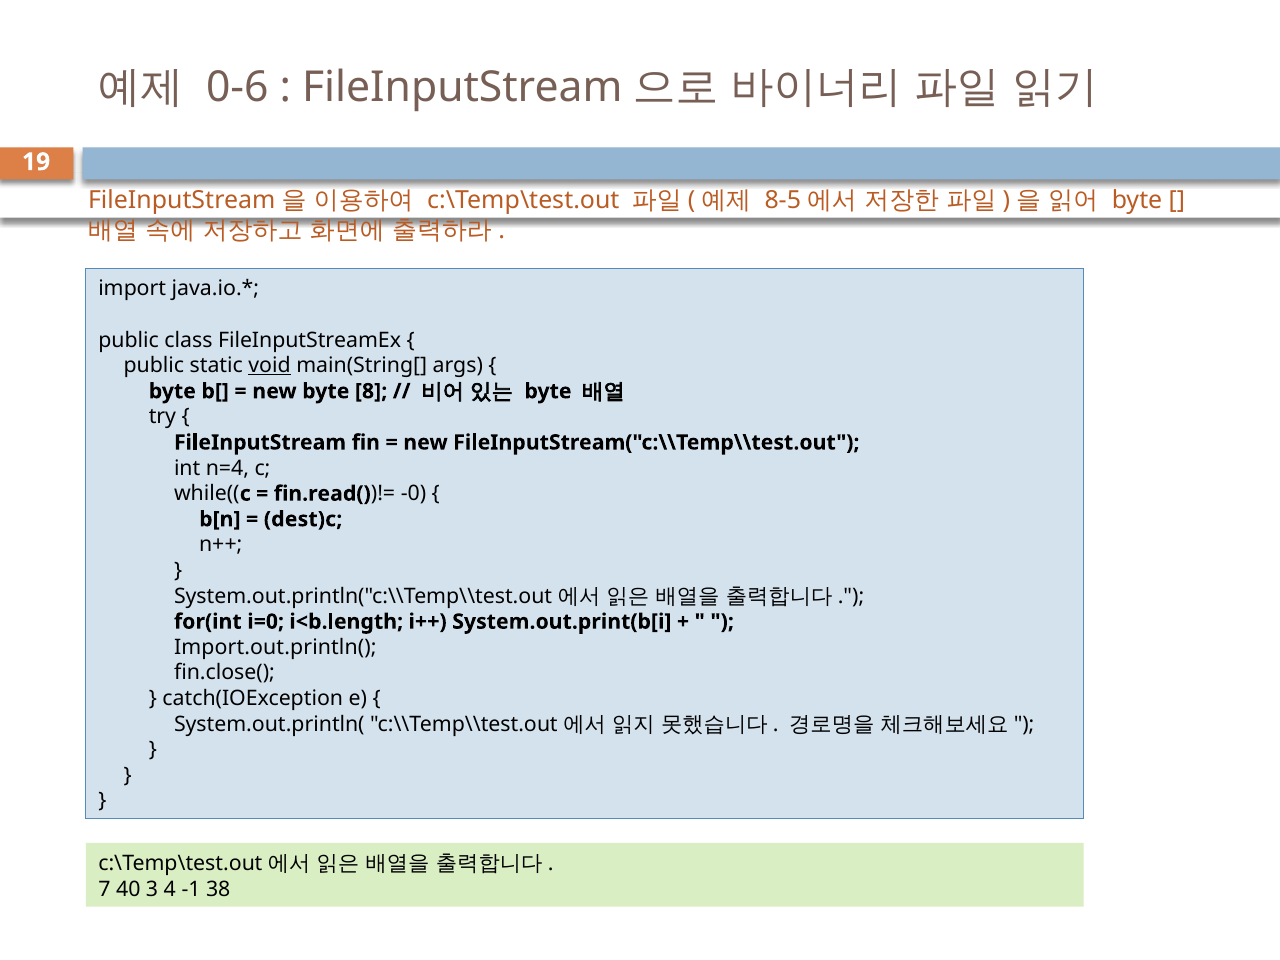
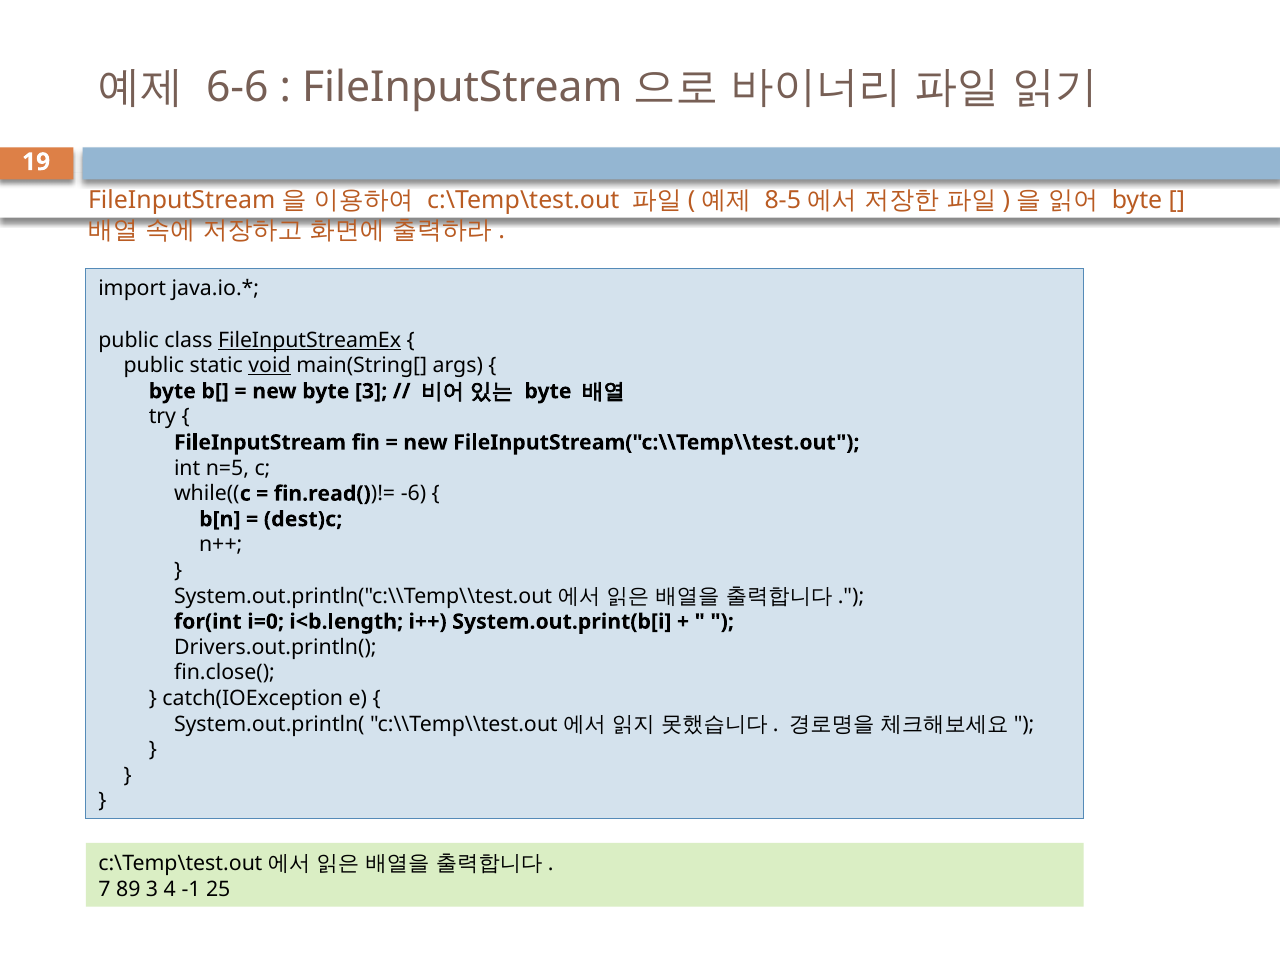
0-6: 0-6 -> 6-6 (237, 88)
FileInputStreamEx underline: none -> present (310, 340)
byte 8: 8 -> 3 (371, 391)
n=4: n=4 -> n=5 (227, 468)
-0: -0 -> -6 (413, 494)
Import.out.println(: Import.out.println( -> Drivers.out.println( (275, 647)
40: 40 -> 89 (128, 889)
38: 38 -> 25 (218, 889)
